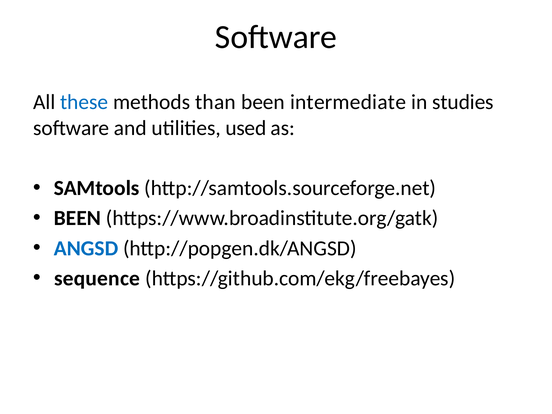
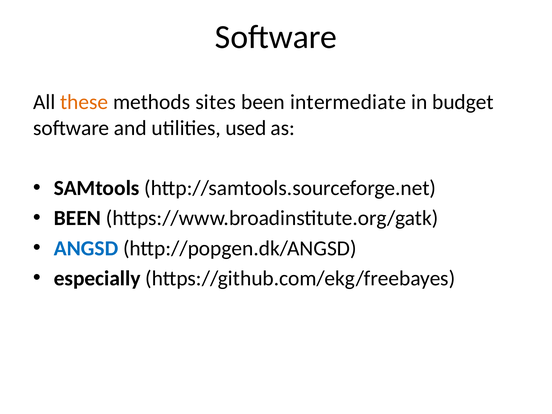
these colour: blue -> orange (84, 102)
than: than -> sites (216, 102)
studies: studies -> budget (463, 102)
sequence: sequence -> especially (97, 278)
